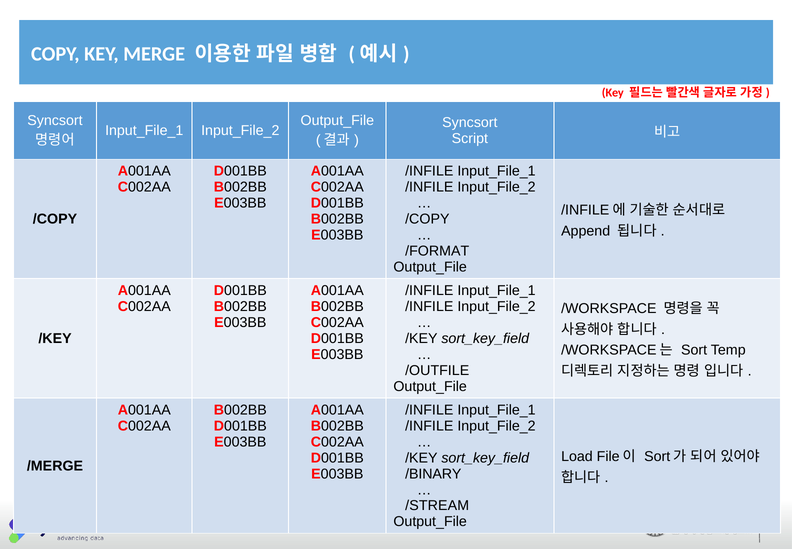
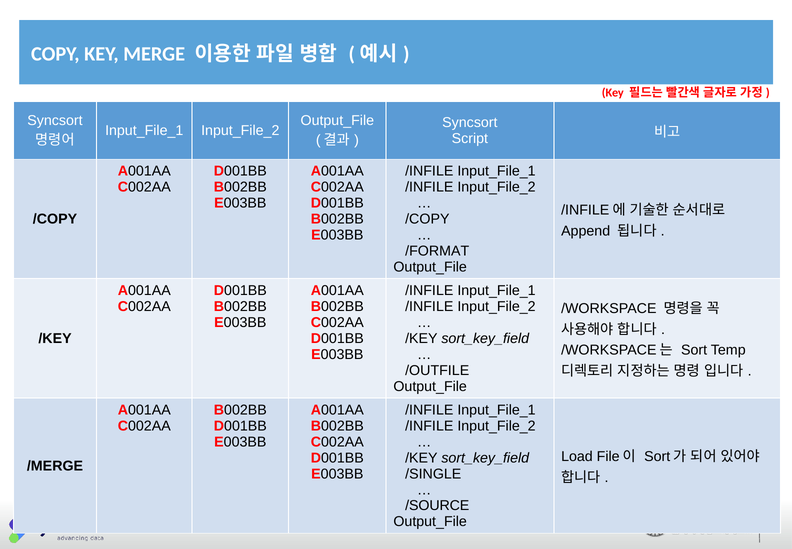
/BINARY: /BINARY -> /SINGLE (433, 473)
/STREAM: /STREAM -> /SOURCE (437, 505)
